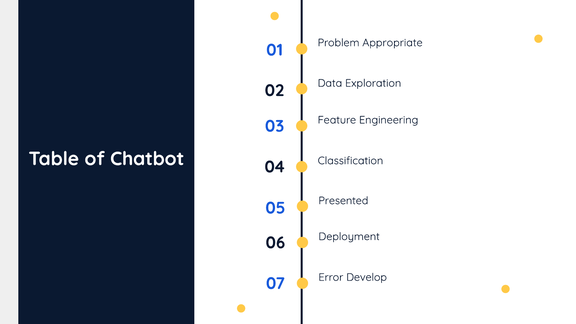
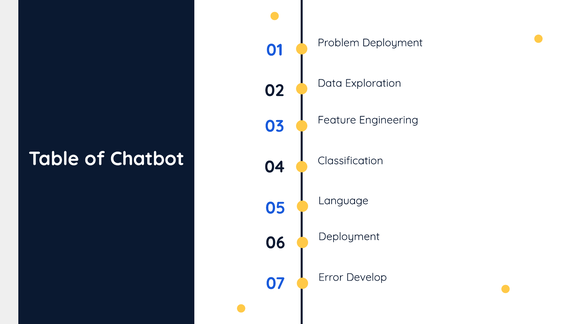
Problem Appropriate: Appropriate -> Deployment (393, 43)
Presented: Presented -> Language (343, 201)
